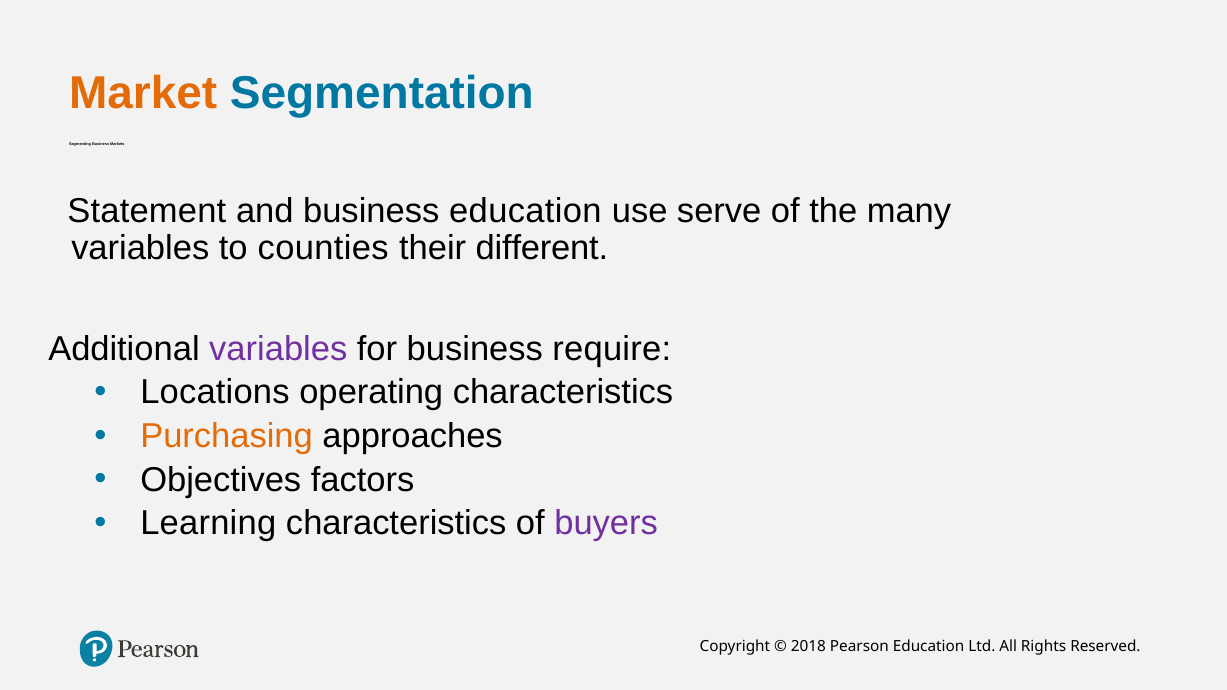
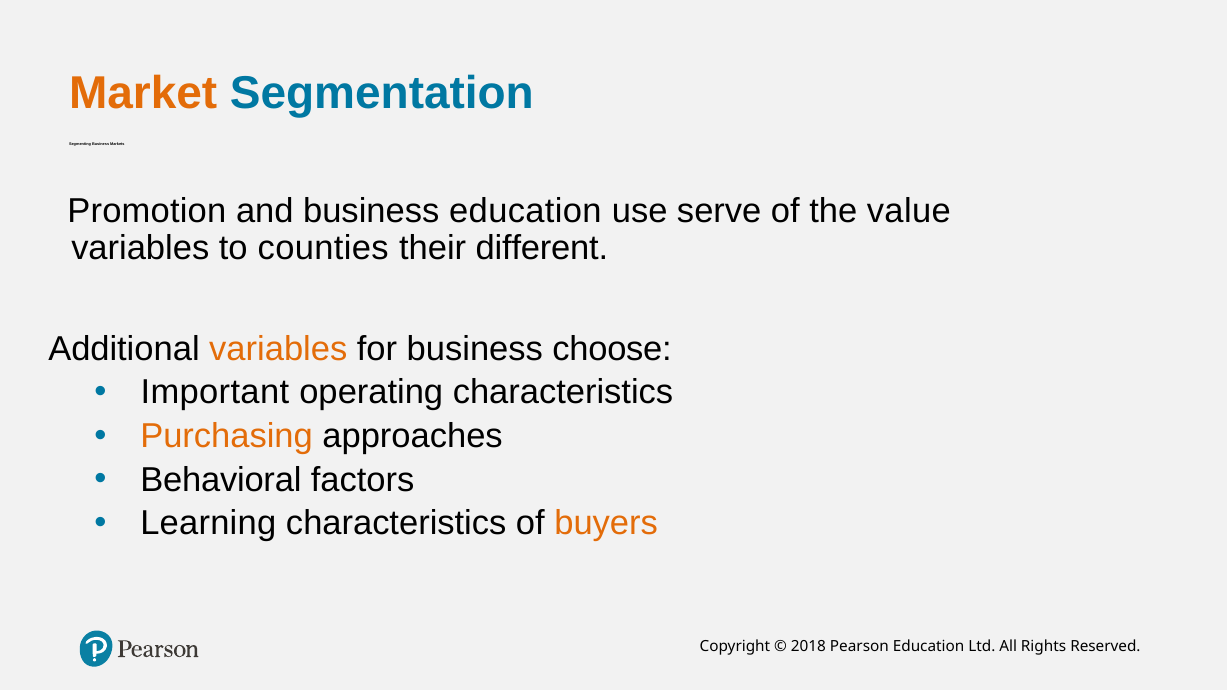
Statement: Statement -> Promotion (147, 211)
many: many -> value (909, 211)
variables colour: purple -> orange (278, 349)
require: require -> choose (612, 349)
Locations: Locations -> Important (215, 393)
Objectives: Objectives -> Behavioral (221, 480)
buyers colour: purple -> orange (606, 524)
